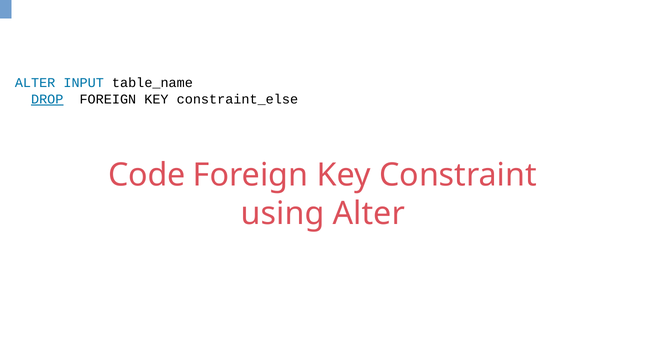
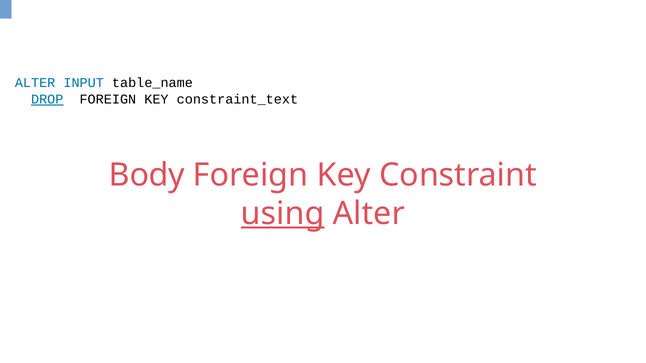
constraint_else: constraint_else -> constraint_text (237, 99)
Code: Code -> Body (147, 175)
using underline: none -> present (283, 214)
